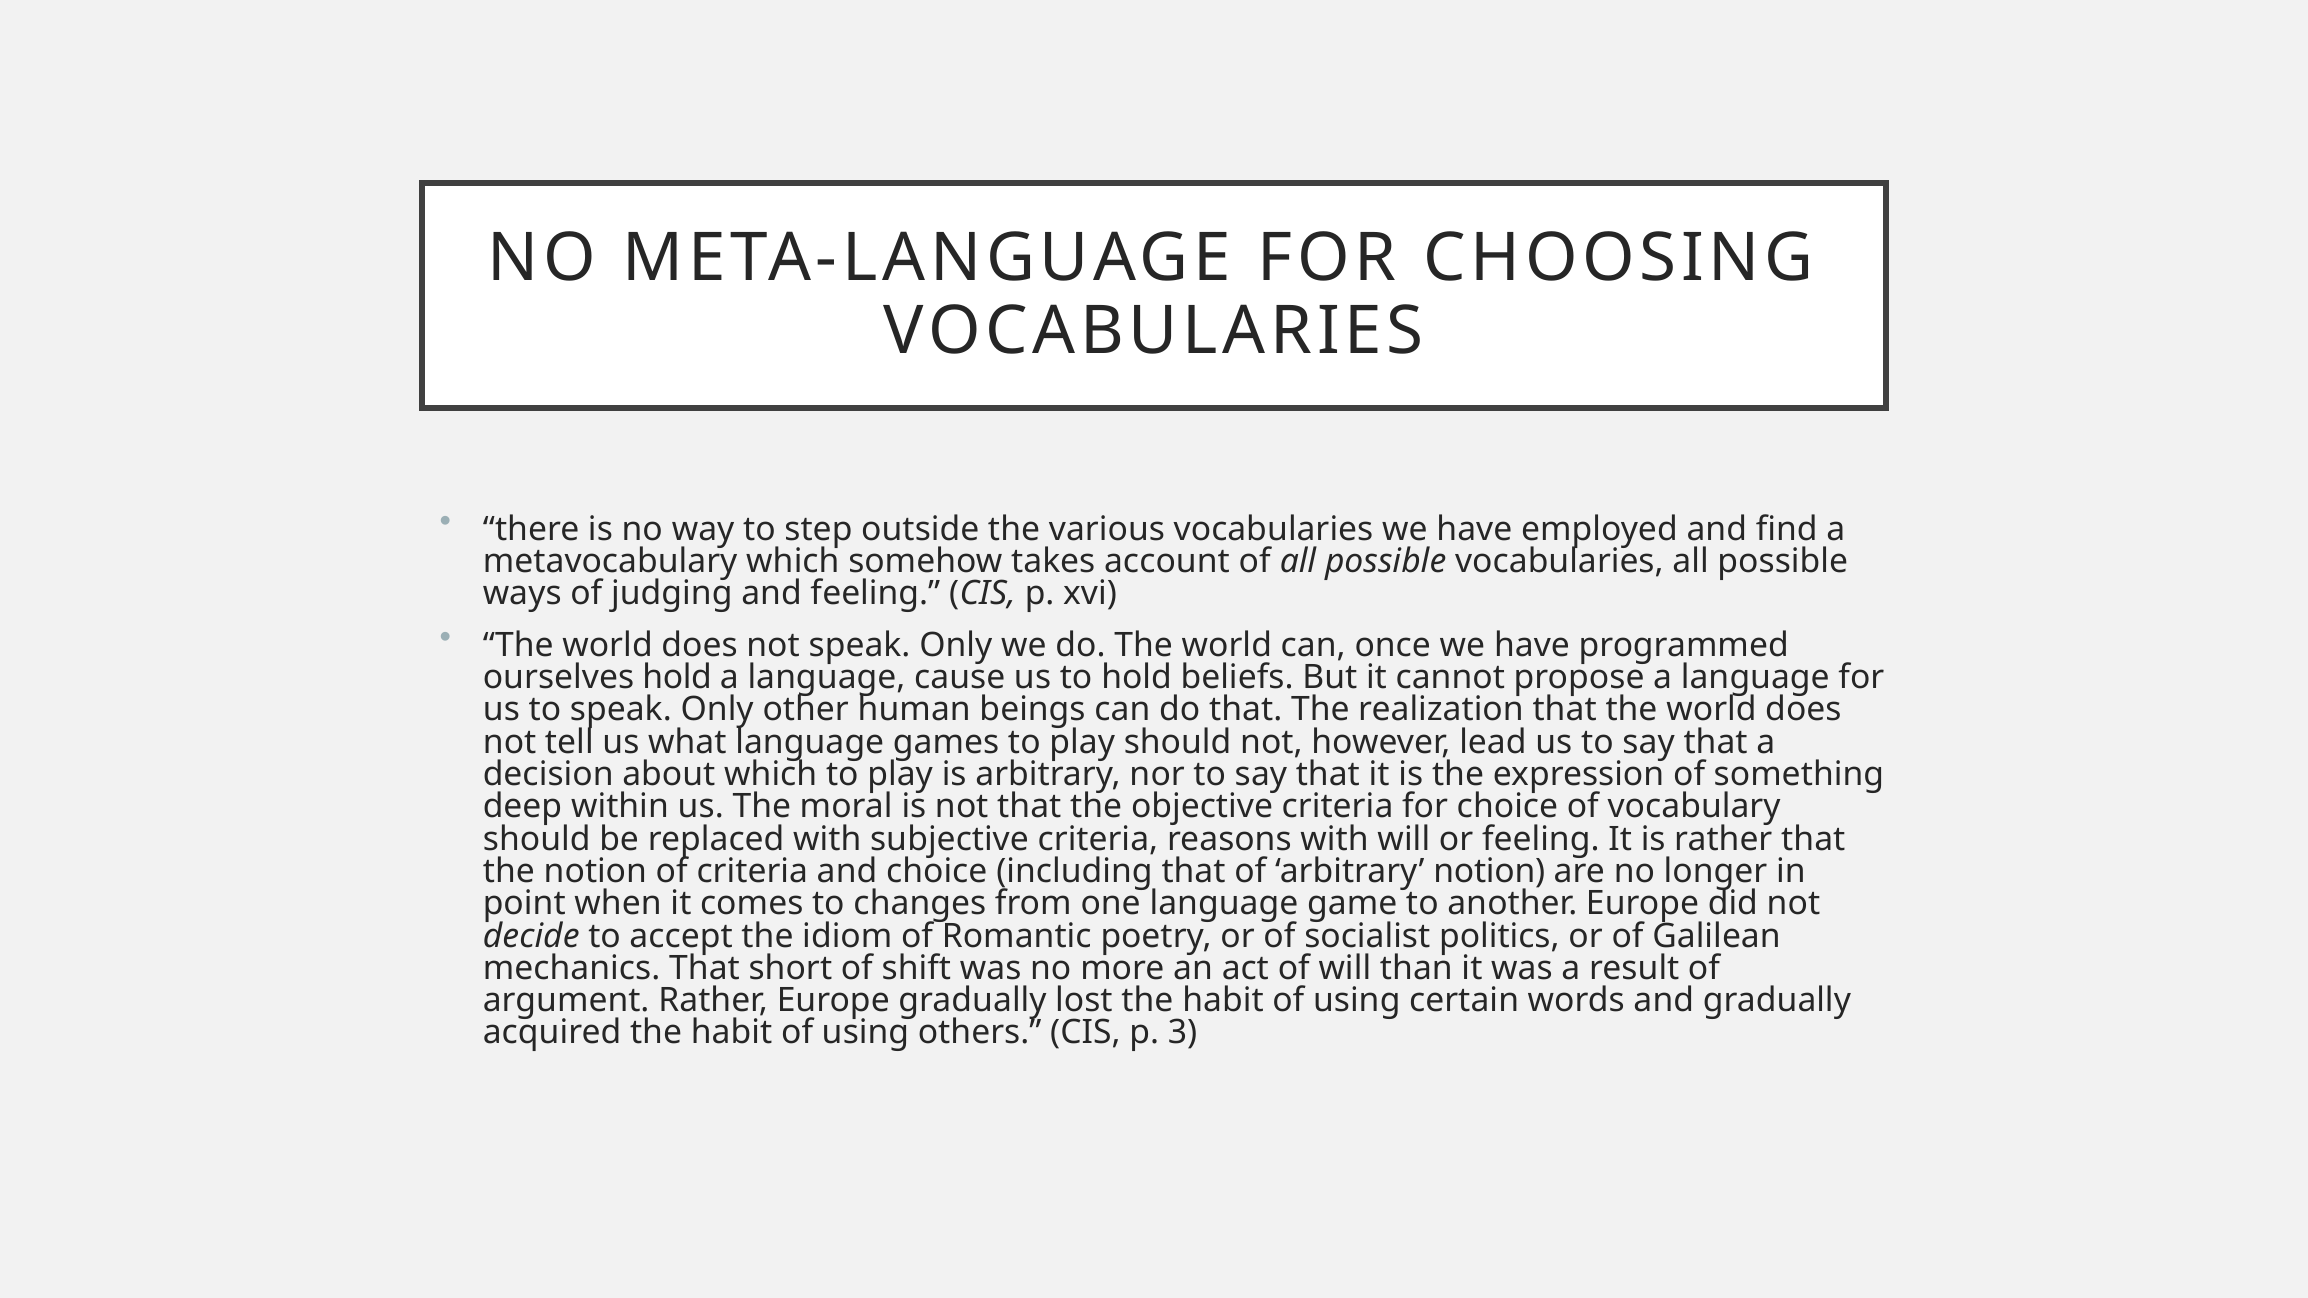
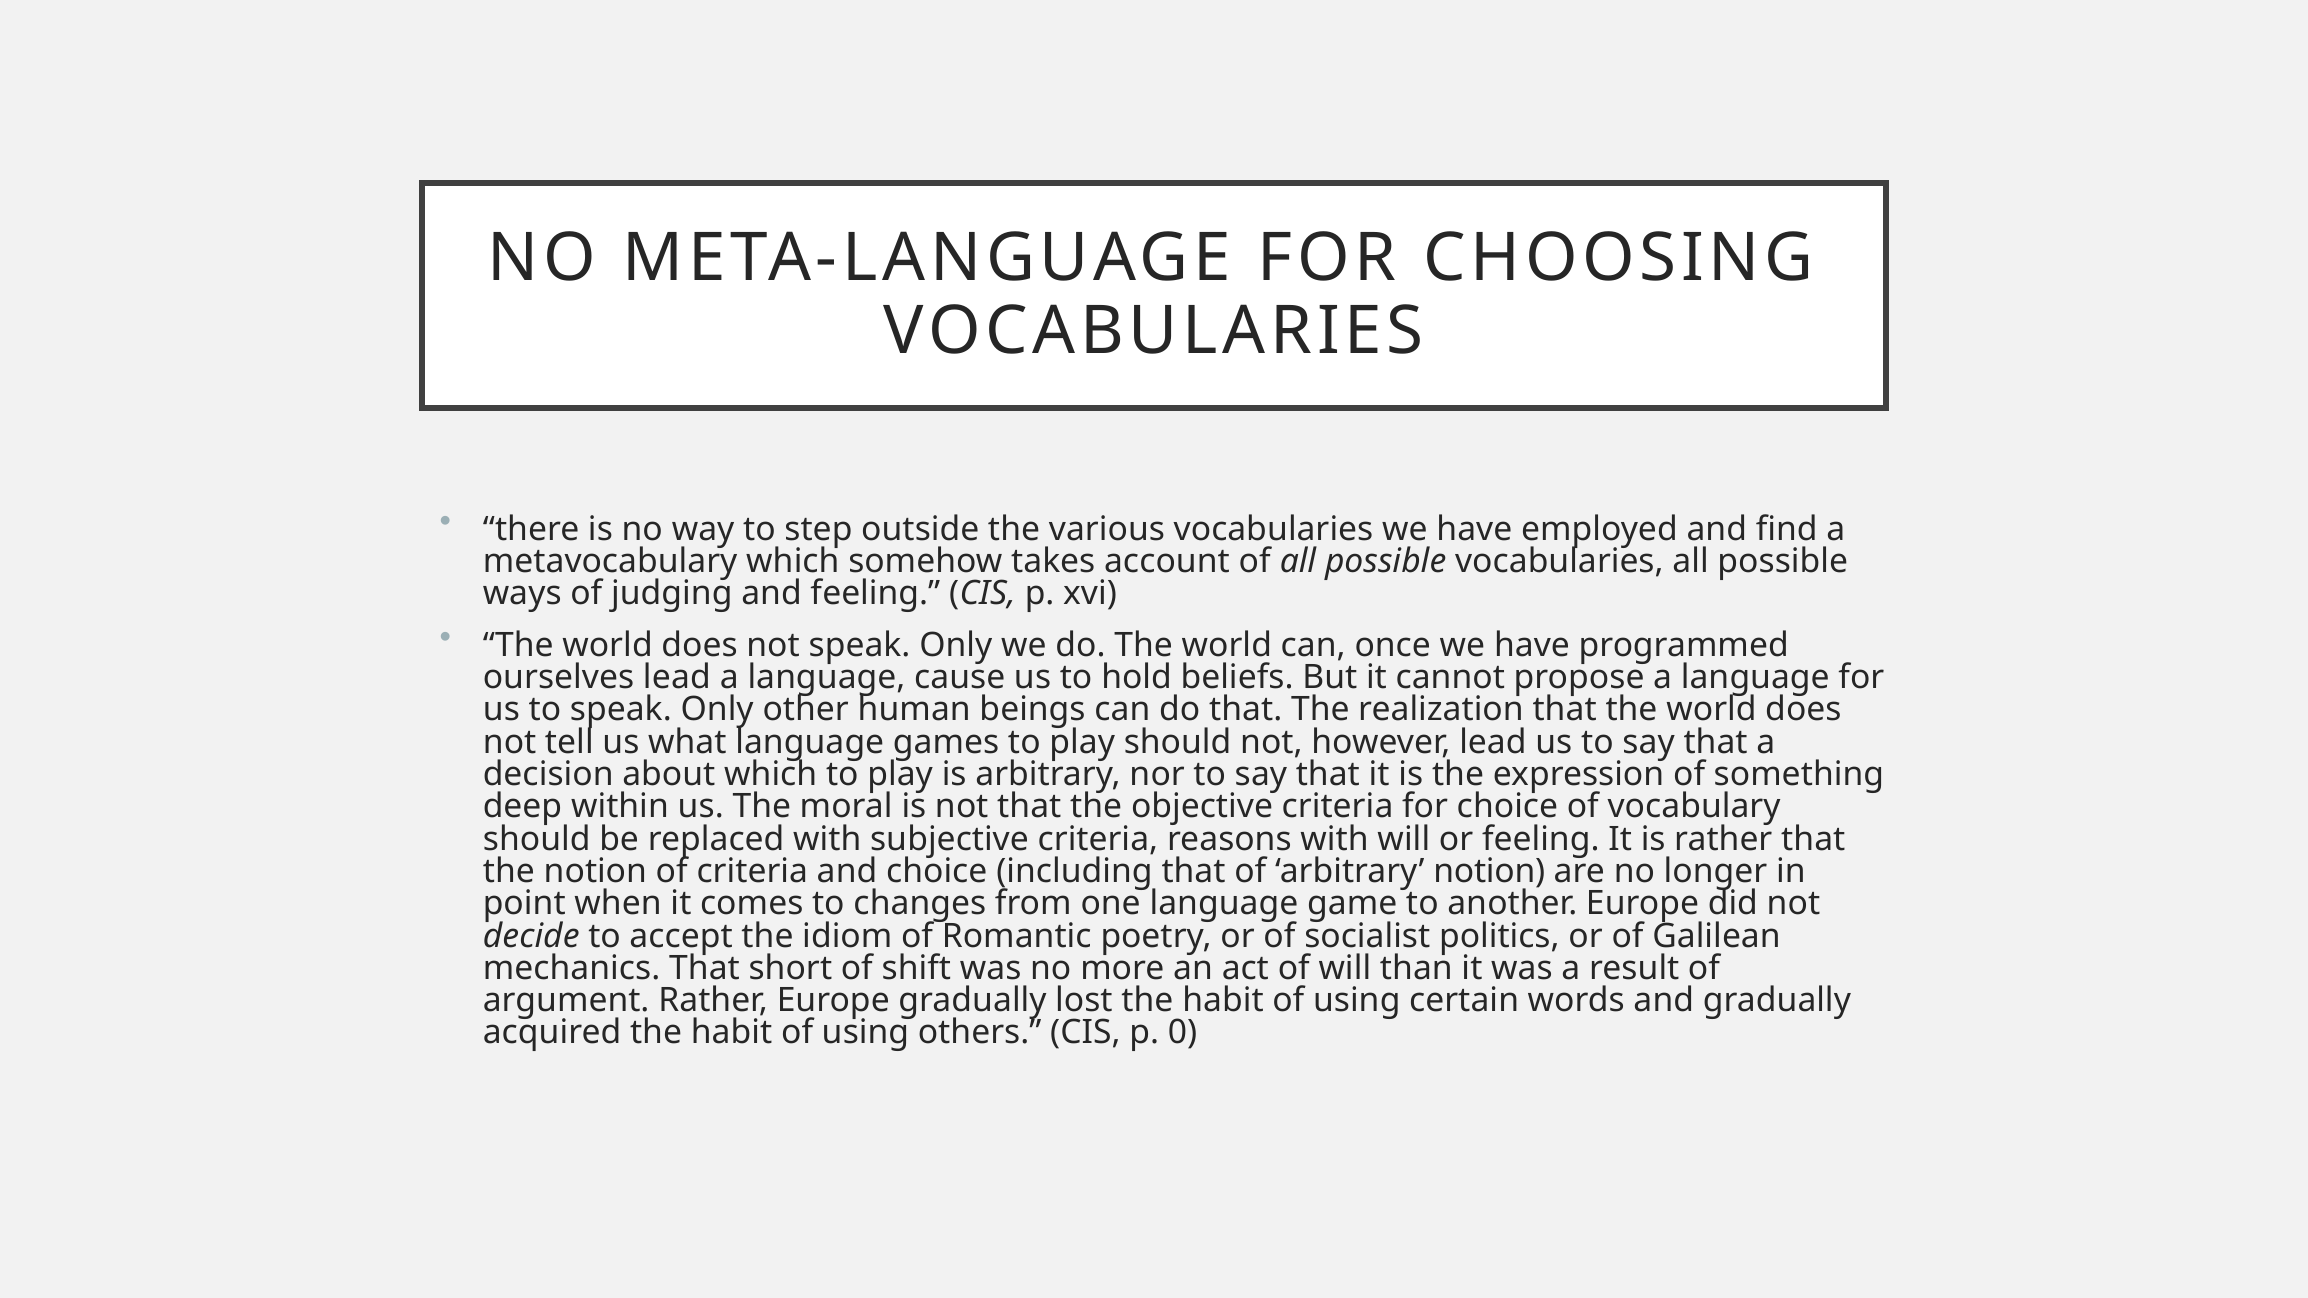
ourselves hold: hold -> lead (677, 678)
3: 3 -> 0 (1183, 1033)
